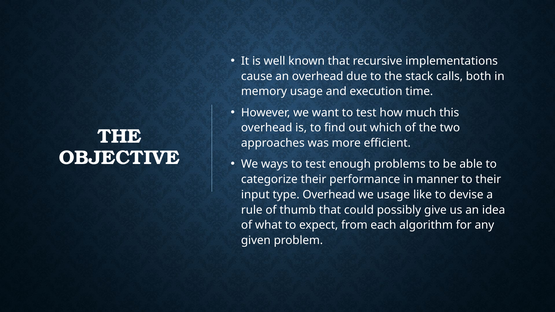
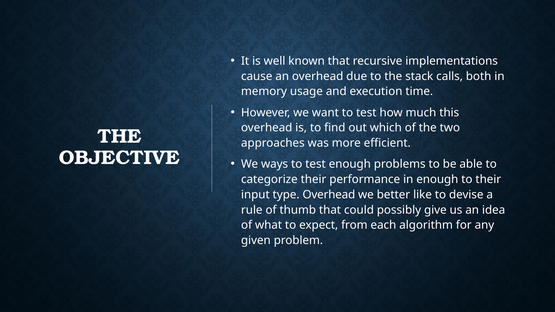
in manner: manner -> enough (437, 179)
we usage: usage -> better (393, 195)
